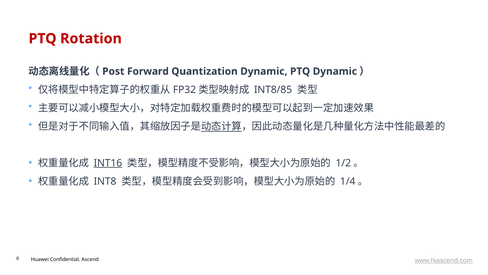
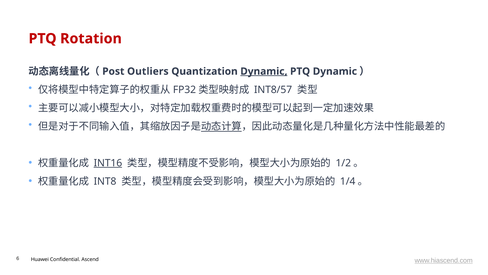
Forward: Forward -> Outliers (148, 71)
Dynamic underline: none -> present (264, 71)
INT8/85: INT8/85 -> INT8/57 (273, 90)
